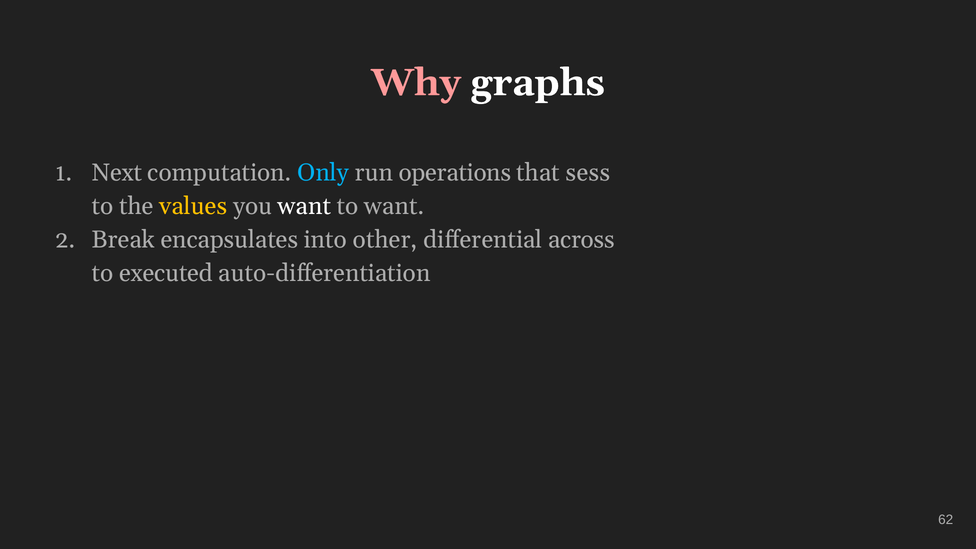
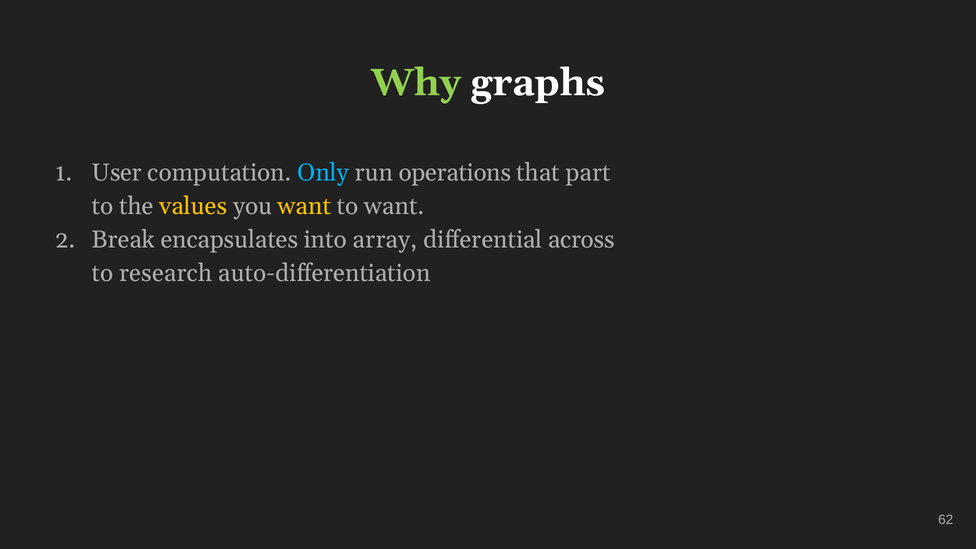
Why colour: pink -> light green (416, 83)
Next: Next -> User (117, 172)
sess: sess -> part (588, 172)
want colour: white -> yellow (305, 206)
other: other -> array (385, 240)
executed: executed -> research (166, 273)
